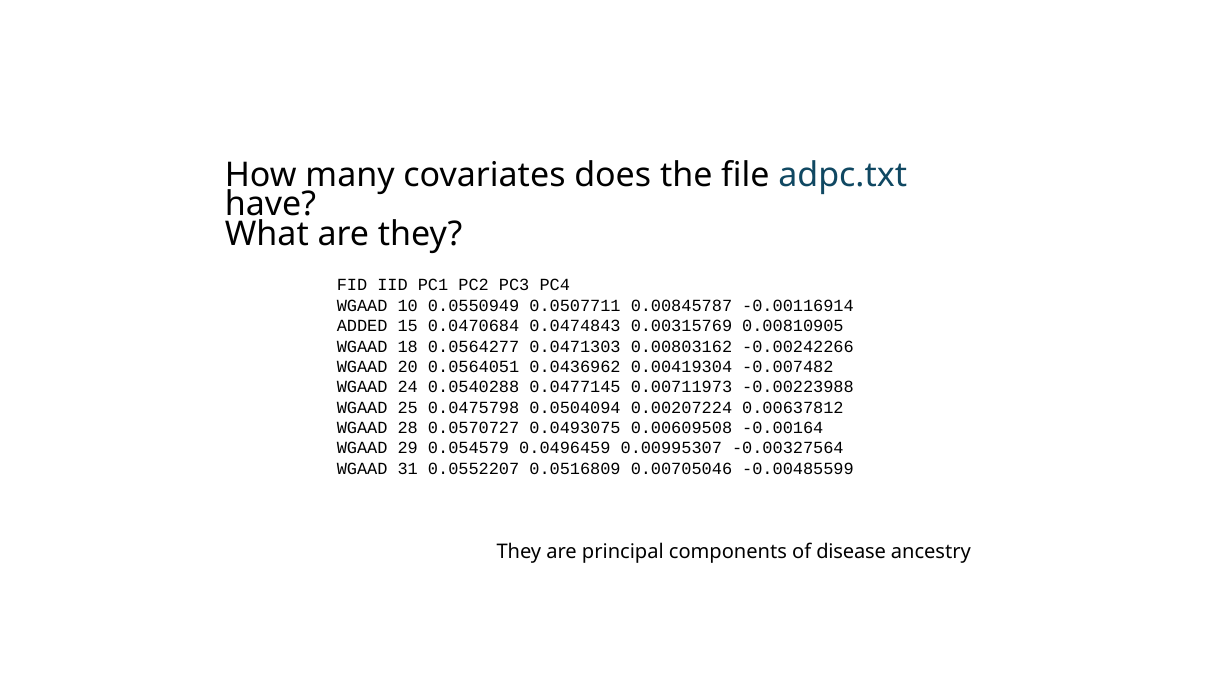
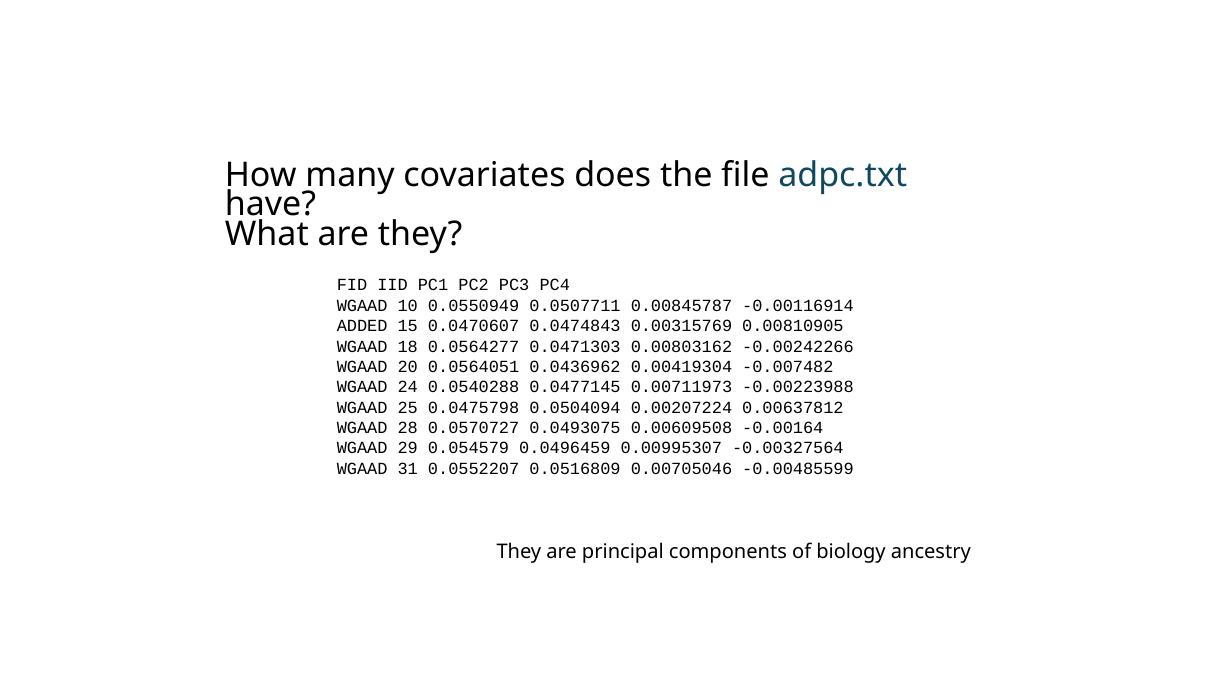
0.0470684: 0.0470684 -> 0.0470607 (474, 326)
disease: disease -> biology (851, 552)
